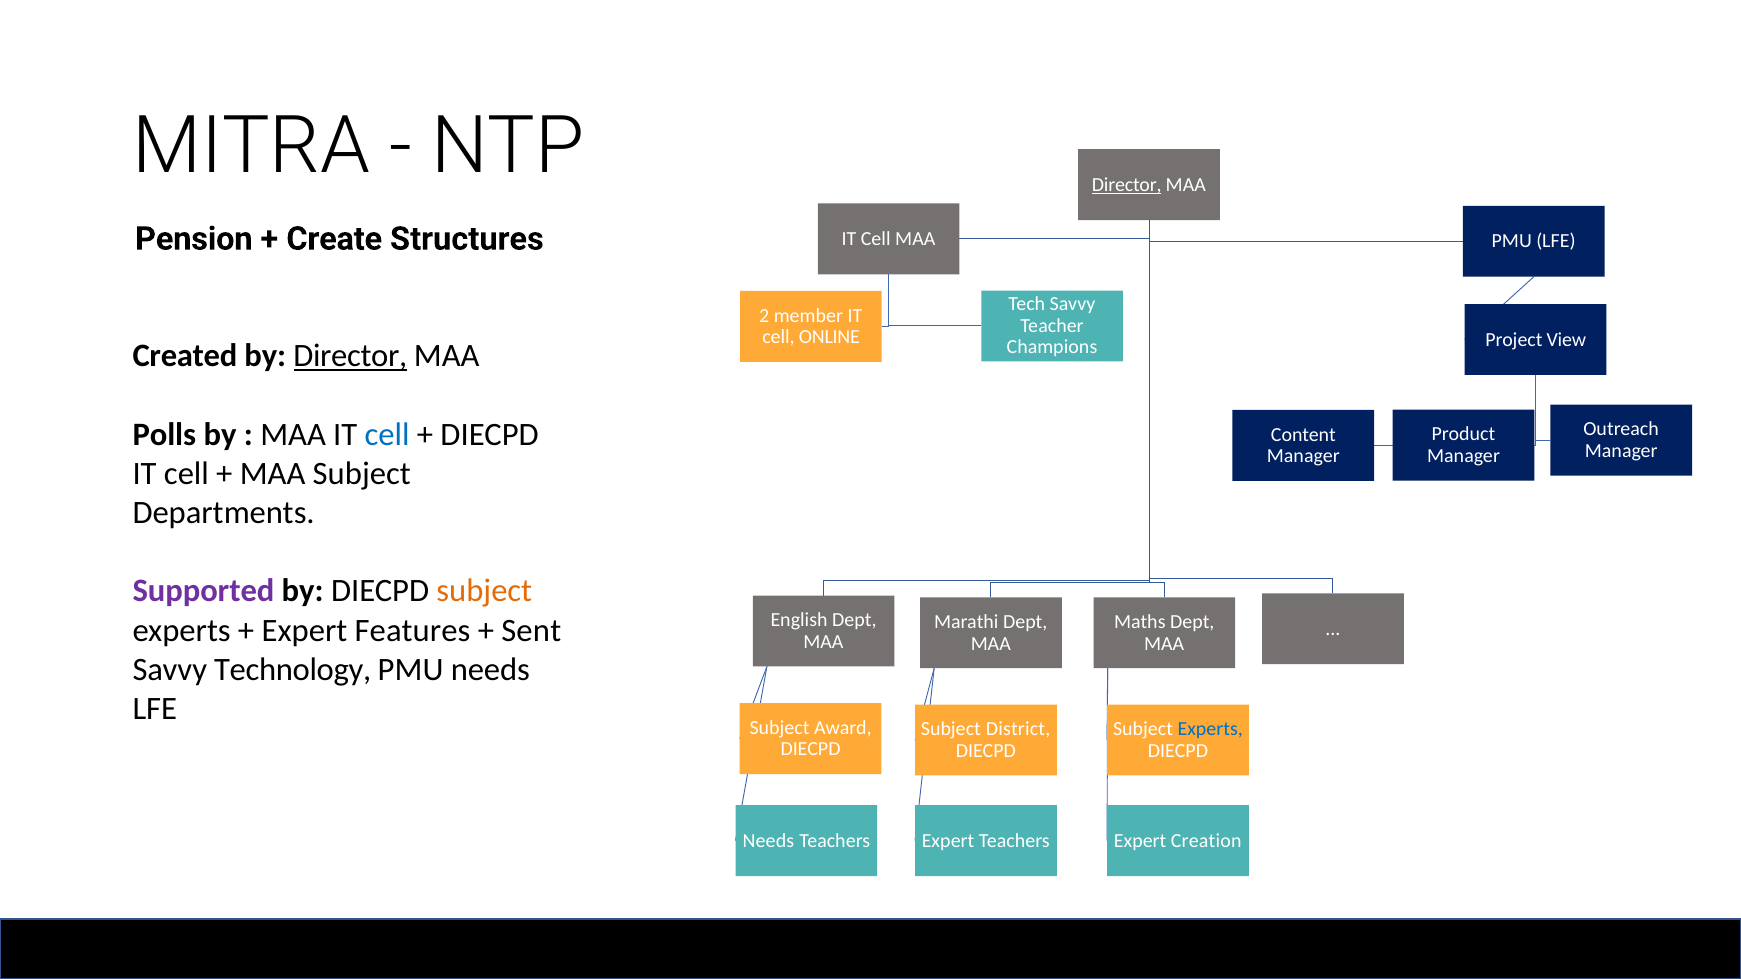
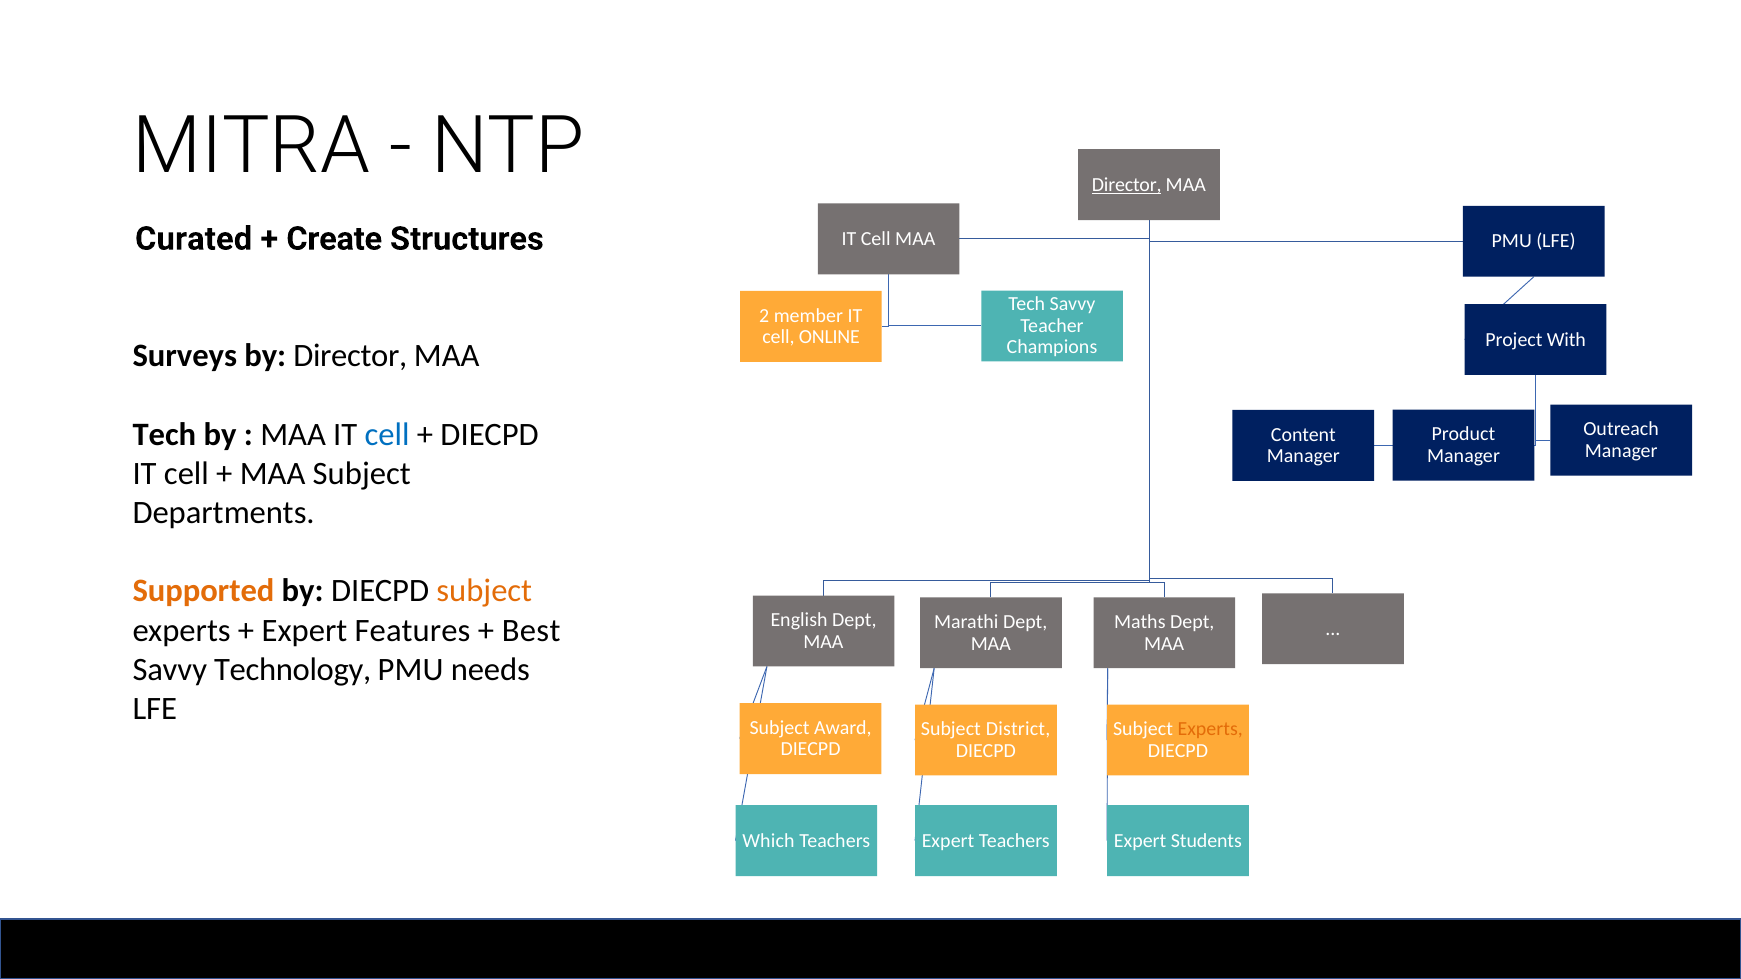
Pension: Pension -> Curated (194, 239)
View: View -> With (1566, 340)
Created: Created -> Surveys (185, 356)
Director underline: present -> none (350, 356)
Polls: Polls -> Tech (164, 435)
Supported colour: purple -> orange (203, 591)
Sent: Sent -> Best (531, 631)
Experts colour: blue -> orange (1210, 729)
Needs: Needs -> Which (768, 841)
Creation: Creation -> Students (1206, 841)
